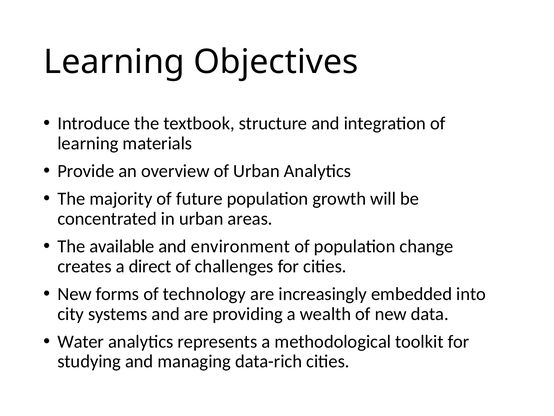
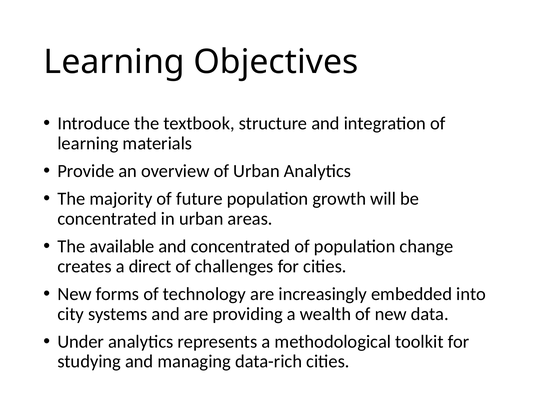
and environment: environment -> concentrated (241, 246)
Water: Water -> Under (81, 341)
